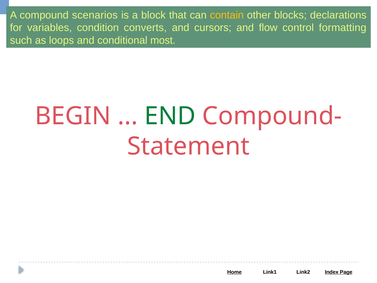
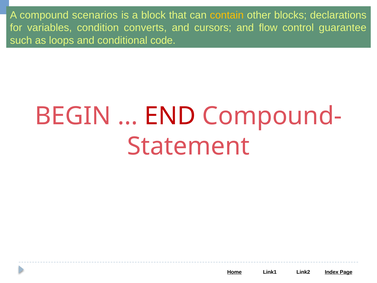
formatting: formatting -> guarantee (343, 28)
most: most -> code (163, 40)
END colour: green -> red (170, 116)
